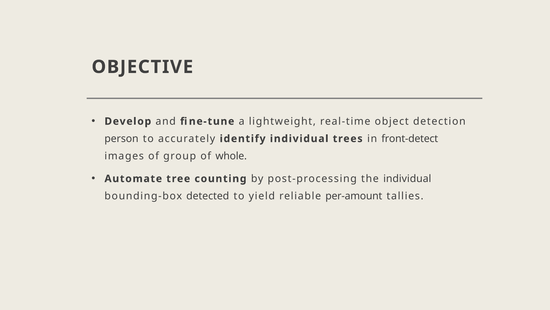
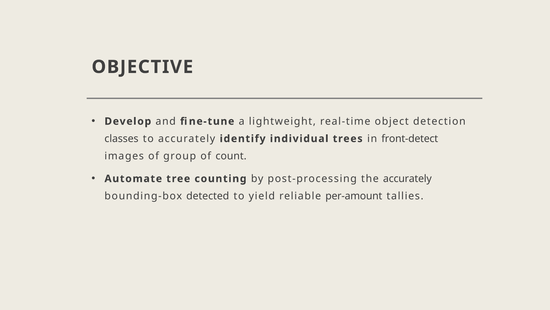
person: person -> classes (121, 138)
whole: whole -> count (231, 156)
the individual: individual -> accurately (407, 178)
